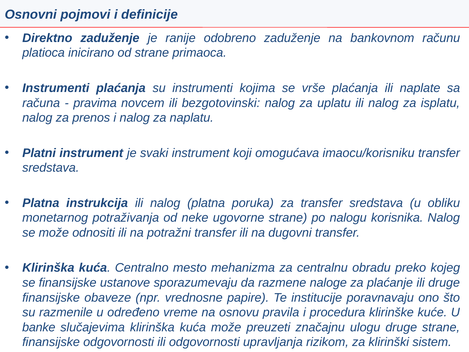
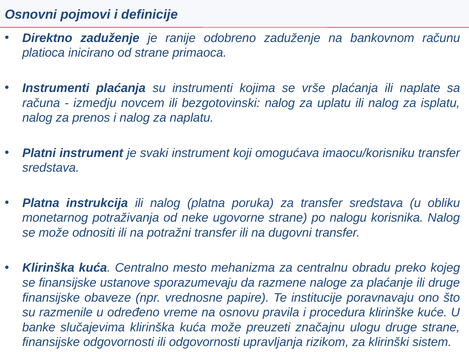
pravima: pravima -> izmedju (95, 103)
